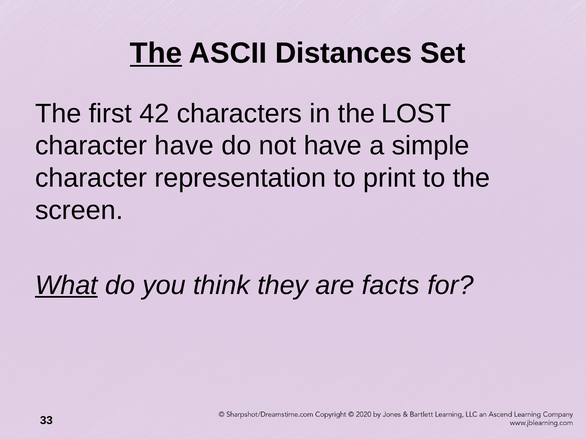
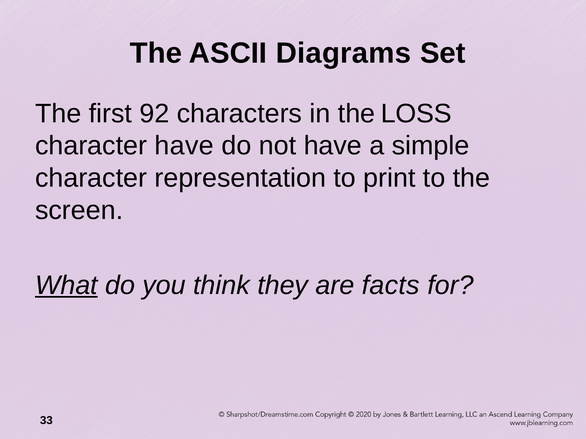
The underline: present -> none (156, 53)
Distances: Distances -> Diagrams (343, 53)
42: 42 -> 92 (154, 114)
LOST: LOST -> LOSS (416, 114)
